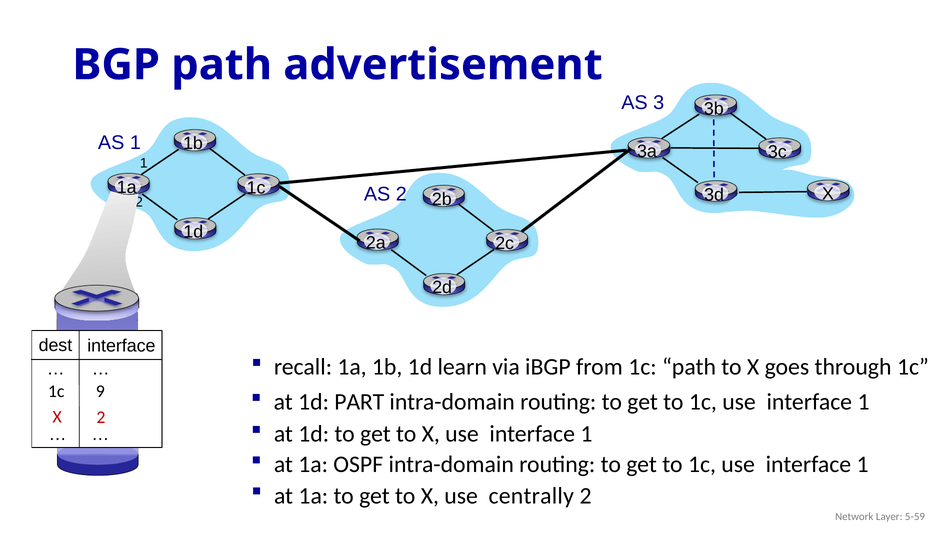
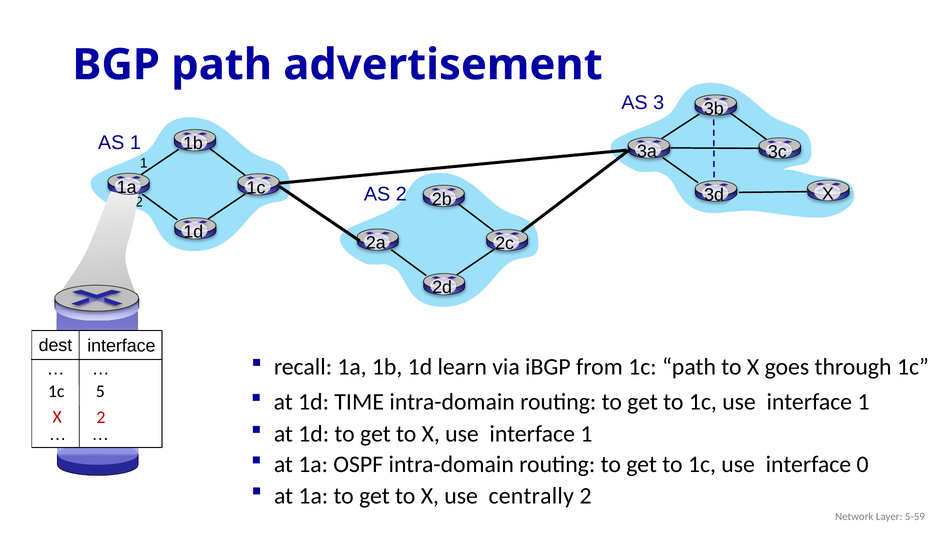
9: 9 -> 5 (100, 392)
PART: PART -> TIME (359, 402)
1: 1 -> 0 (863, 465)
